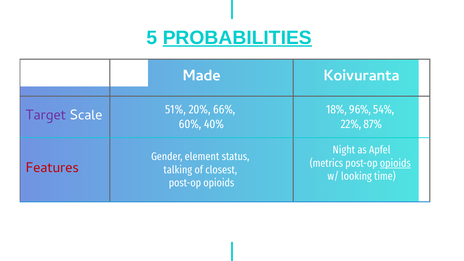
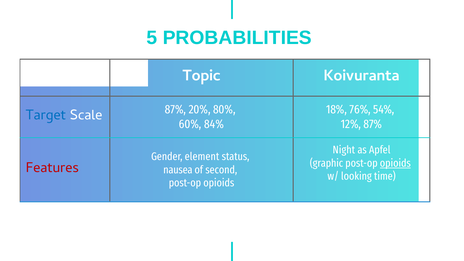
PROBABILITIES underline: present -> none (237, 38)
Made: Made -> Topic (202, 75)
51%: 51% -> 87% (176, 110)
66%: 66% -> 80% (224, 110)
96%: 96% -> 76% (360, 110)
Target colour: purple -> blue (46, 115)
40%: 40% -> 84% (214, 124)
22%: 22% -> 12% (351, 124)
metrics: metrics -> graphic (326, 163)
talking: talking -> nausea (178, 170)
closest: closest -> second (221, 170)
